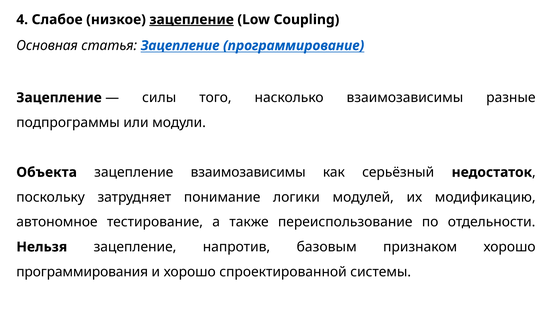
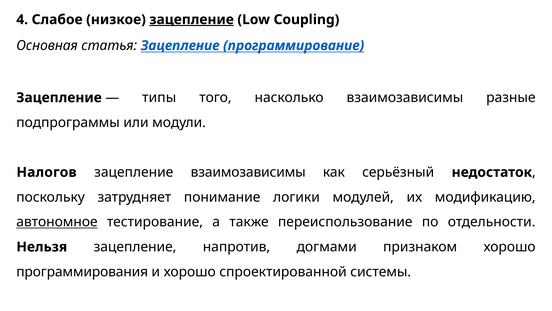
силы: силы -> типы (159, 97)
Объекта: Объекта -> Налогов (47, 172)
автономное underline: none -> present (57, 222)
базовым: базовым -> догмами (327, 247)
